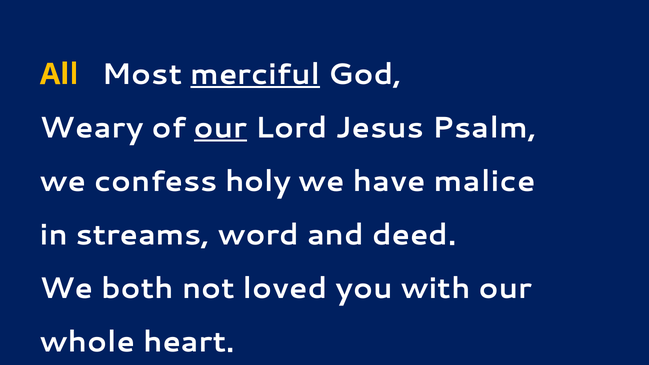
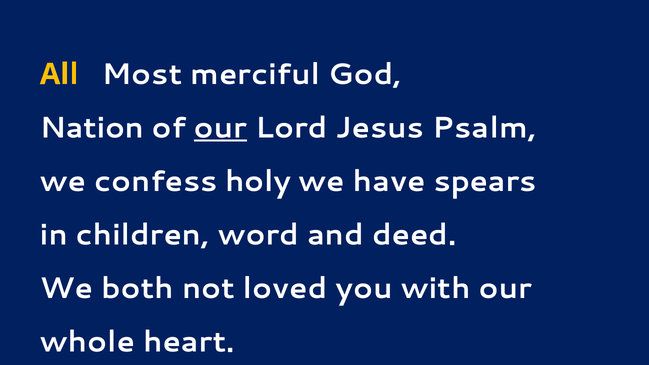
merciful underline: present -> none (255, 74)
Weary: Weary -> Nation (92, 128)
malice: malice -> spears (485, 181)
streams: streams -> children (143, 235)
